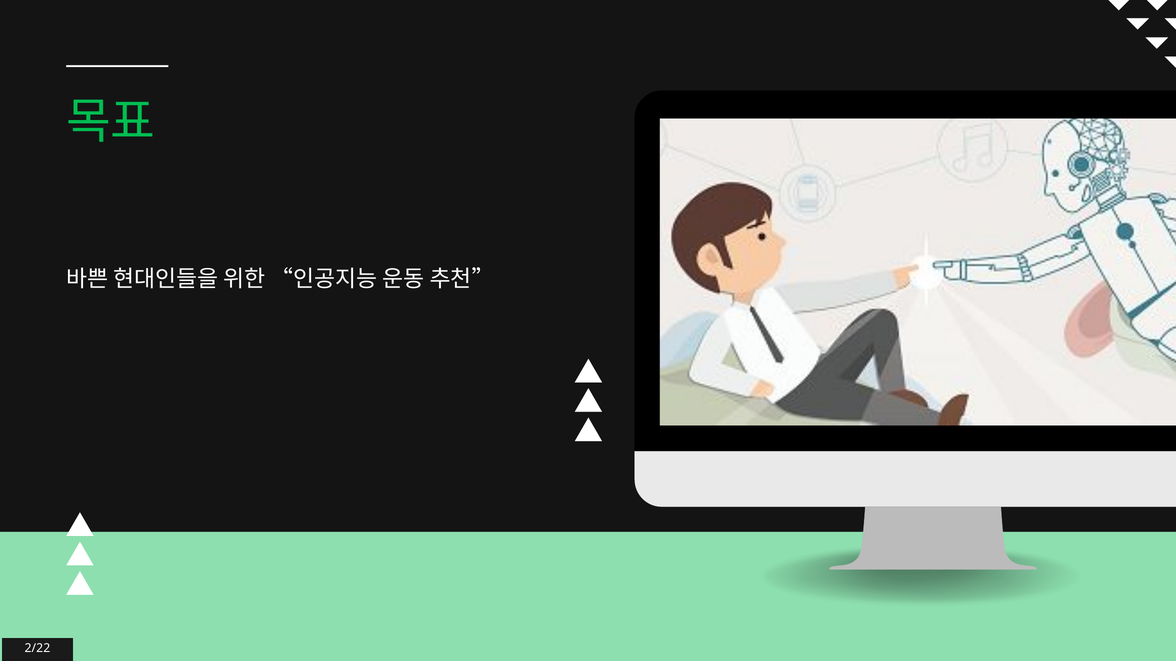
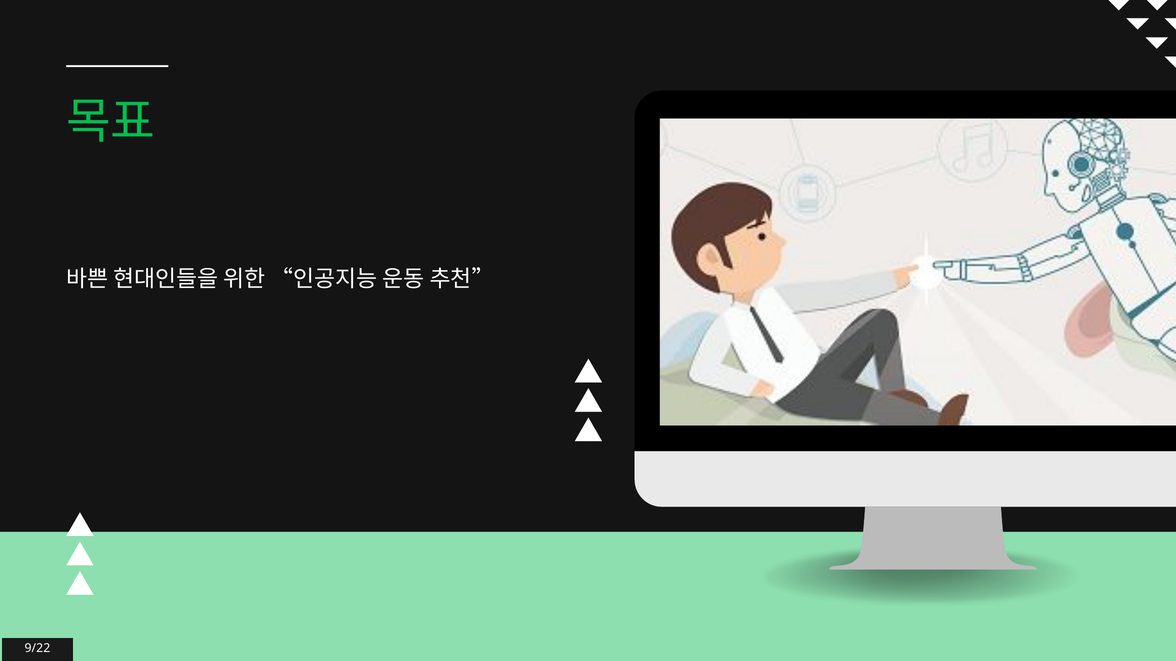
2/22: 2/22 -> 9/22 (37, 648)
